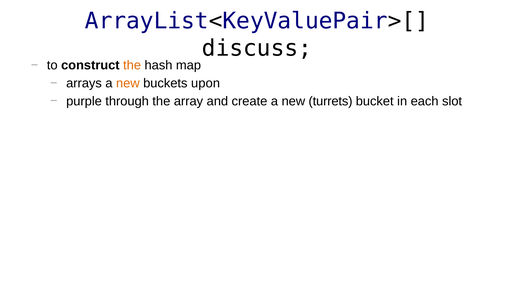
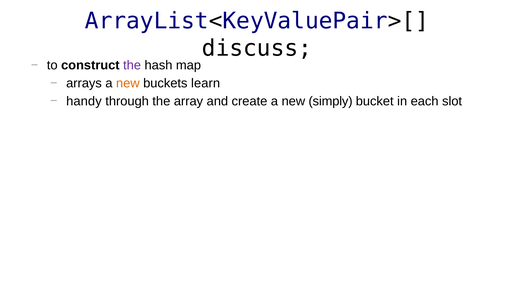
the colour: orange -> purple (132, 65)
upon: upon -> learn (206, 83)
purple: purple -> handy (84, 101)
turrets: turrets -> simply (331, 101)
